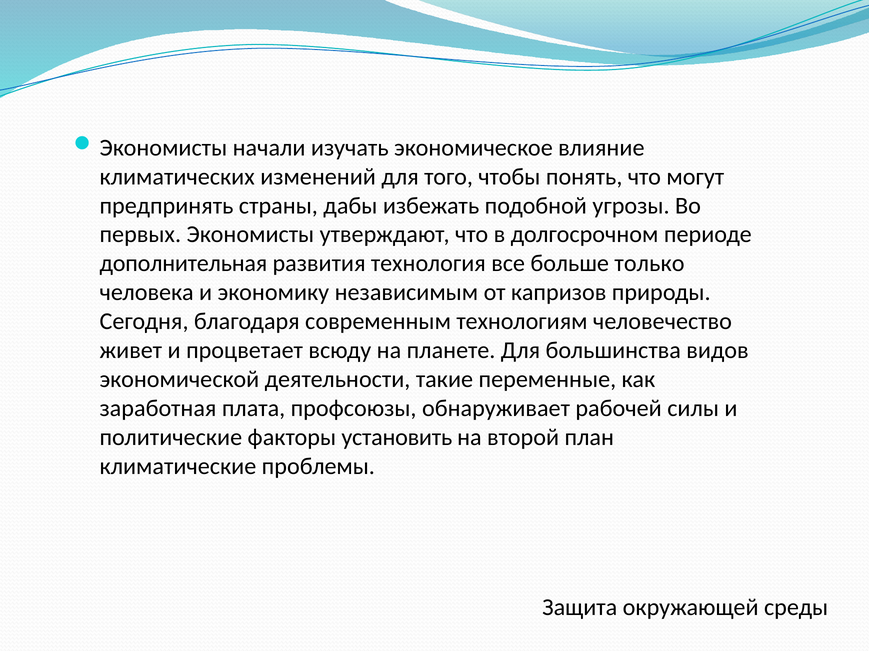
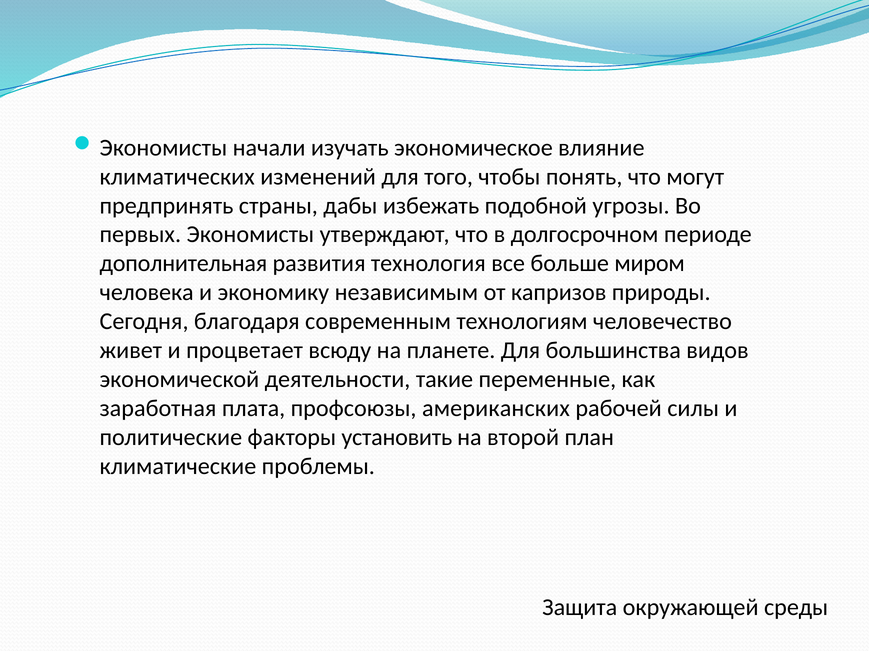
только: только -> миром (650, 264)
обнаруживает: обнаруживает -> американских (496, 409)
